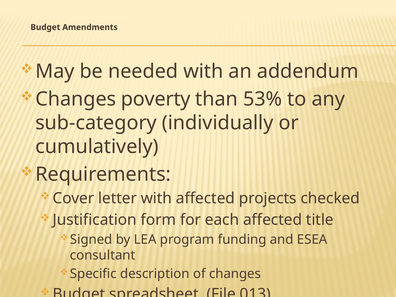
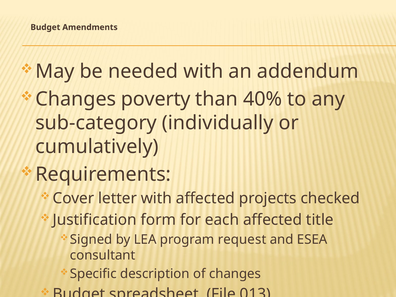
53%: 53% -> 40% (263, 99)
funding: funding -> request (242, 239)
